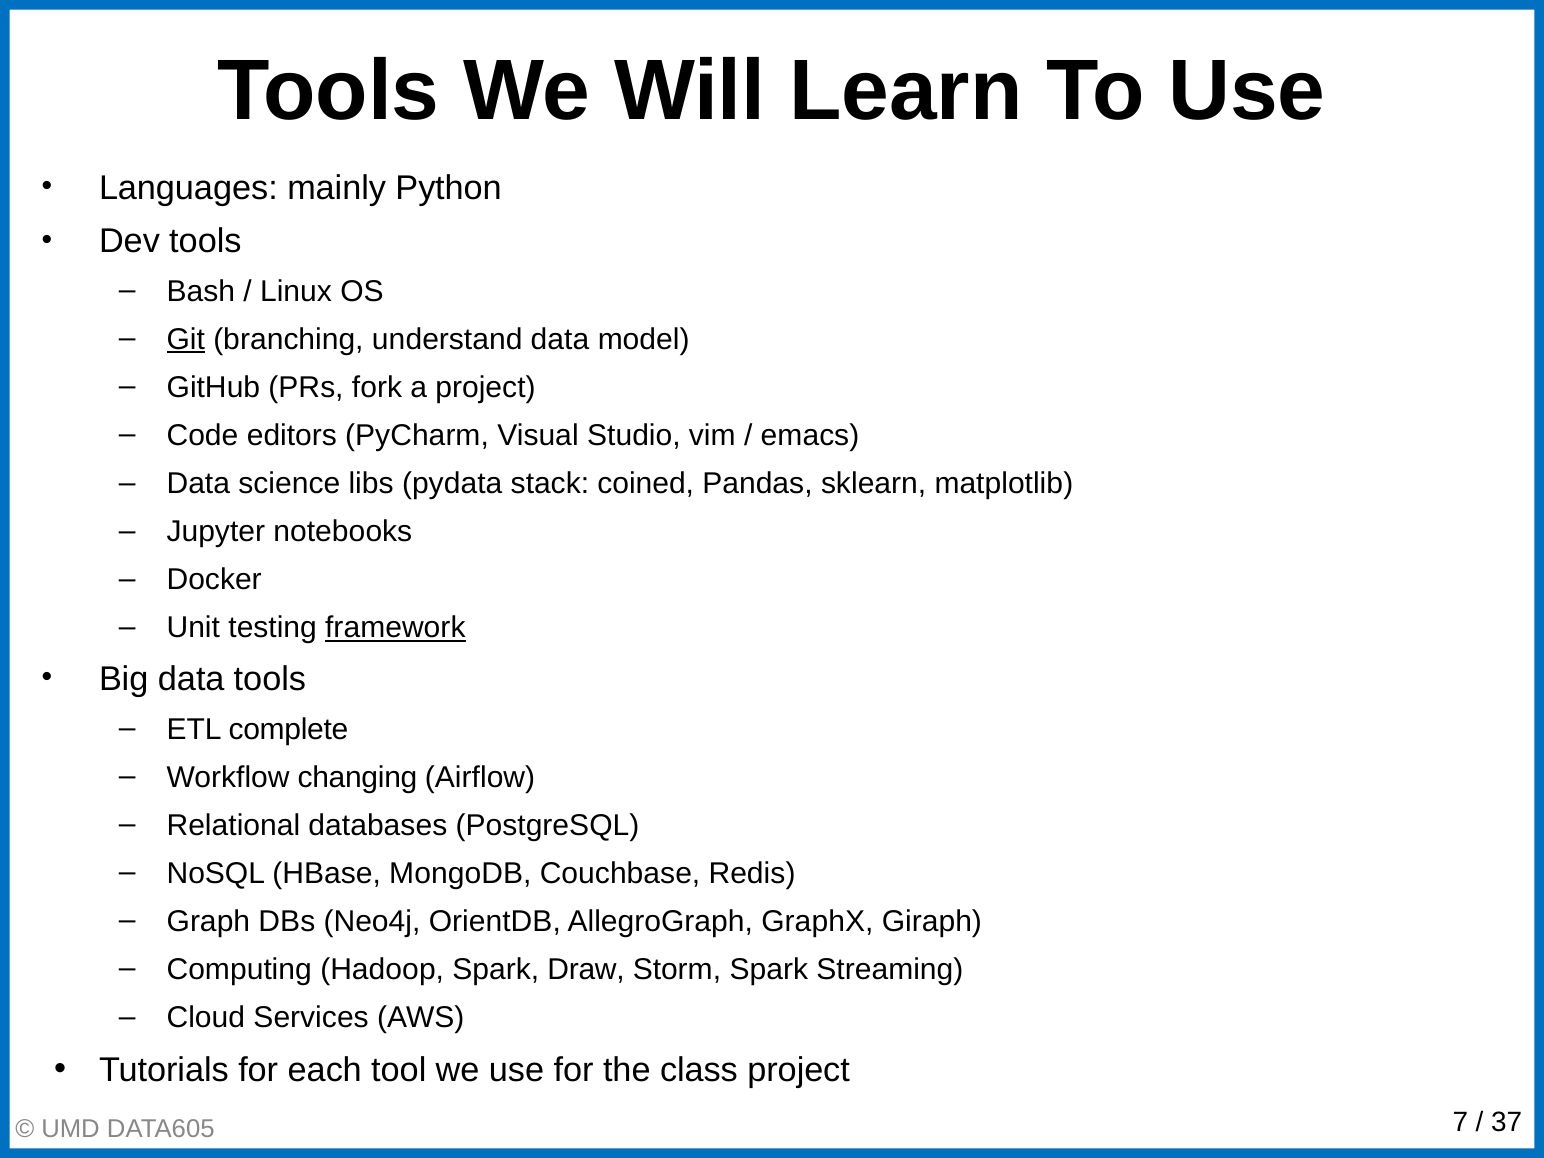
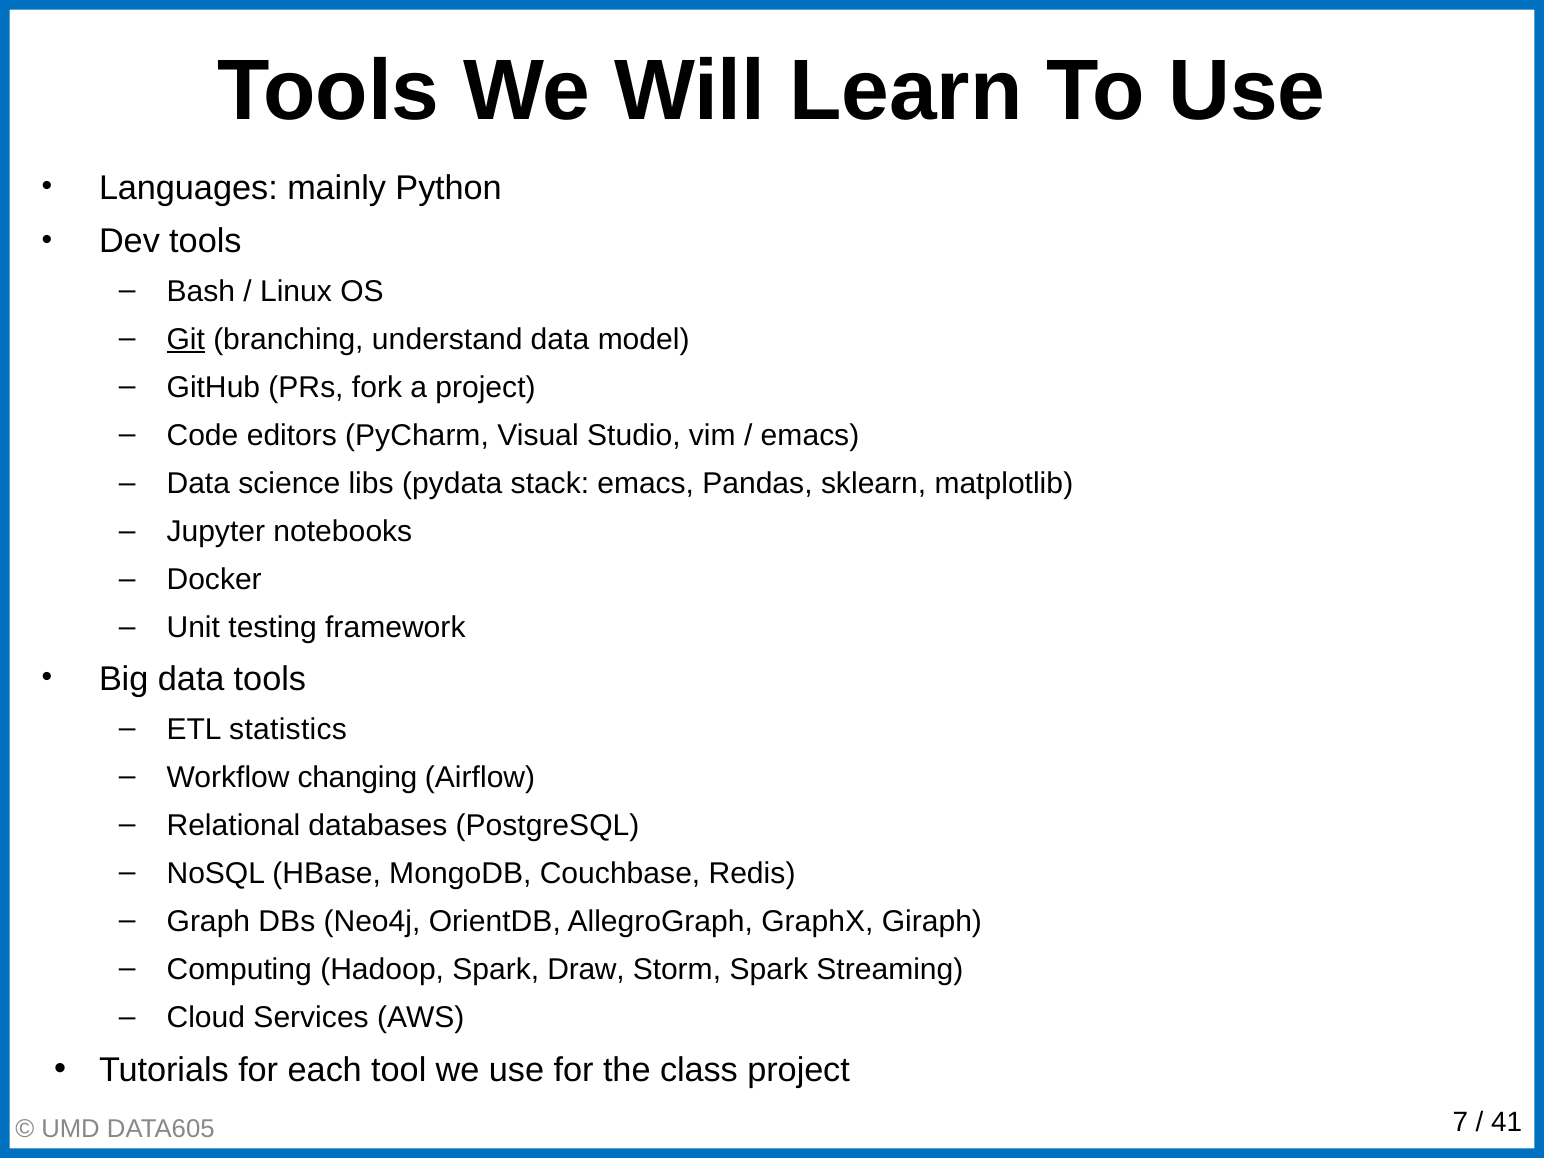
stack coined: coined -> emacs (646, 484)
framework underline: present -> none (395, 628)
complete: complete -> statistics (288, 729)
37: 37 -> 41 (1507, 1123)
